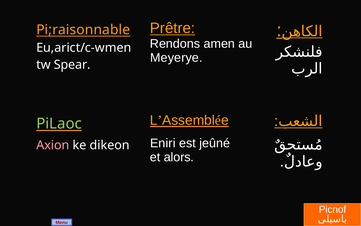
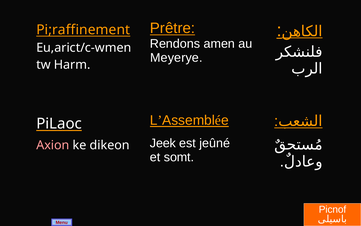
Pi;raisonnable: Pi;raisonnable -> Pi;raffinement (83, 30)
Spear: Spear -> Harm (72, 65)
PiLaoc colour: light green -> white (59, 123)
Eniri: Eniri -> Jeek (163, 143)
alors: alors -> somt (179, 157)
